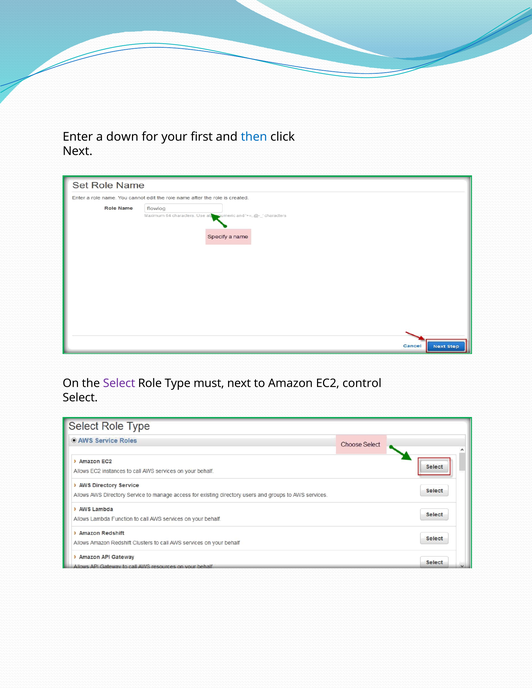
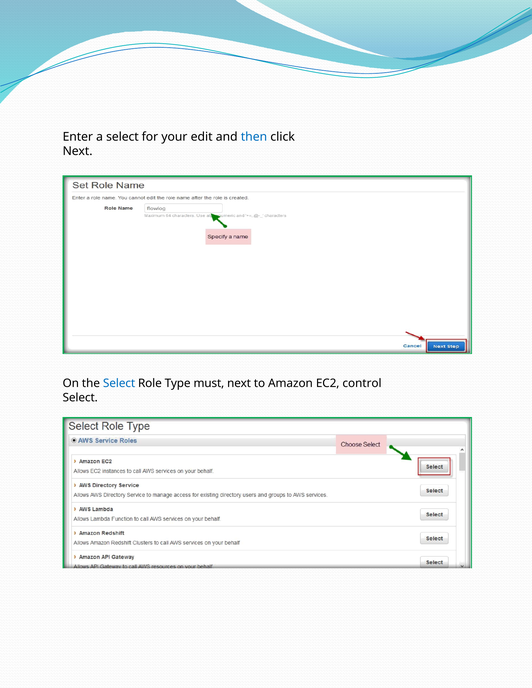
a down: down -> select (122, 137)
first: first -> edit (202, 137)
Select colour: purple -> blue (119, 384)
